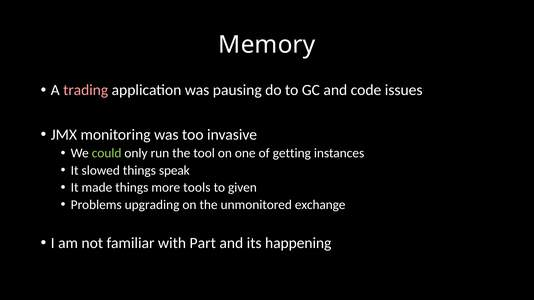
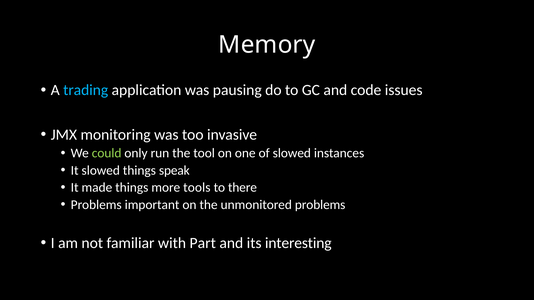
trading colour: pink -> light blue (86, 90)
of getting: getting -> slowed (292, 153)
given: given -> there (242, 188)
upgrading: upgrading -> important (152, 205)
unmonitored exchange: exchange -> problems (320, 205)
happening: happening -> interesting (298, 243)
